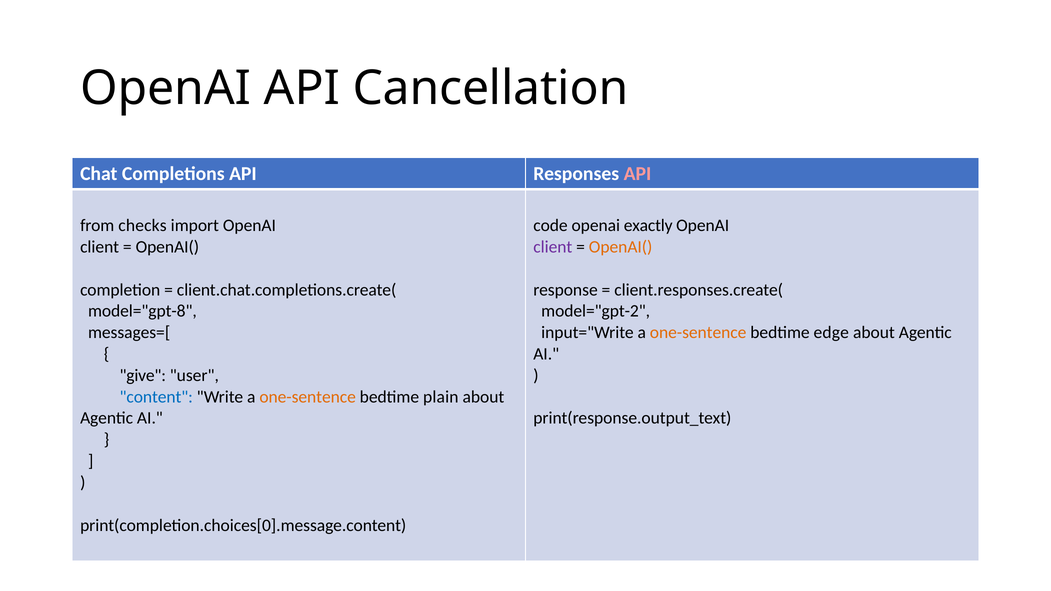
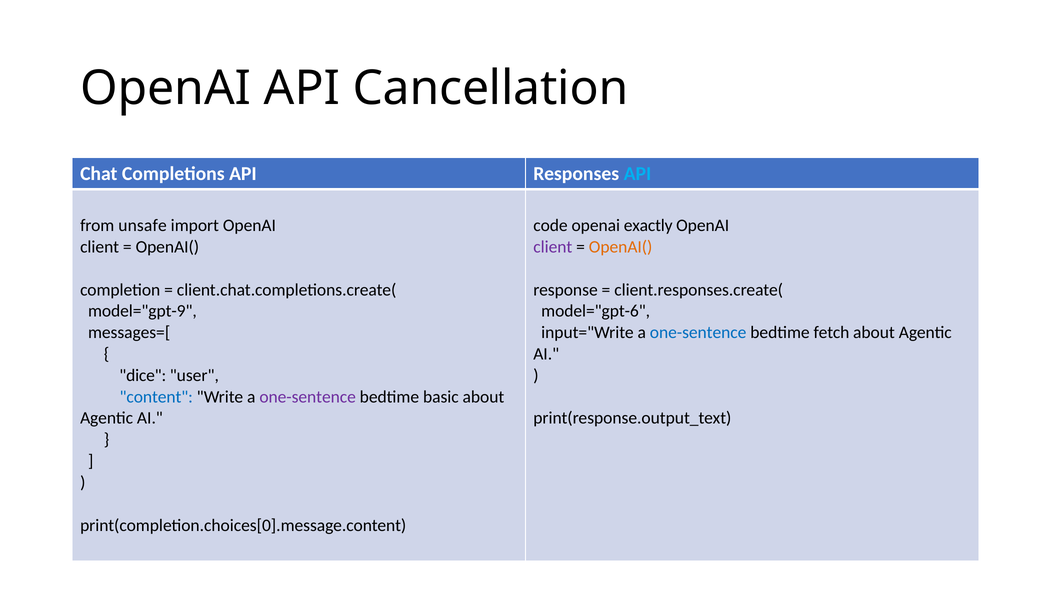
API colour: pink -> light blue (637, 174)
checks: checks -> unsafe (143, 226)
model="gpt-8: model="gpt-8 -> model="gpt-9 (142, 311)
model="gpt-2: model="gpt-2 -> model="gpt-6 (596, 311)
one-sentence colour: orange -> blue (698, 333)
edge: edge -> fetch (831, 333)
give: give -> dice (143, 375)
one-sentence colour: orange -> purple (308, 397)
plain: plain -> basic (441, 397)
